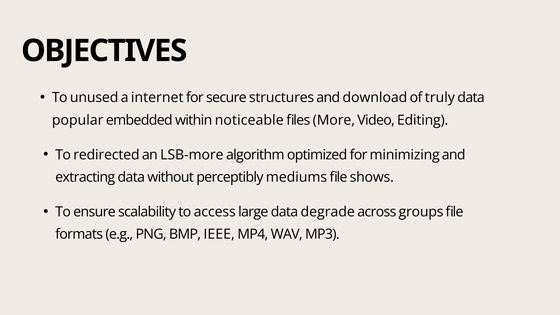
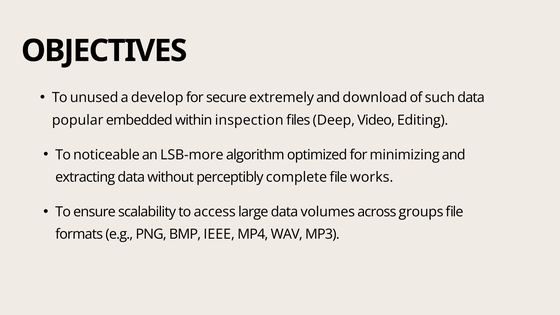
internet: internet -> develop (157, 98)
structures: structures -> extremely (281, 98)
truly: truly -> such (440, 98)
noticeable: noticeable -> inspection (249, 120)
More: More -> Deep (334, 120)
redirected: redirected -> noticeable (106, 155)
mediums: mediums -> complete (296, 177)
shows: shows -> works (372, 177)
degrade: degrade -> volumes (328, 212)
